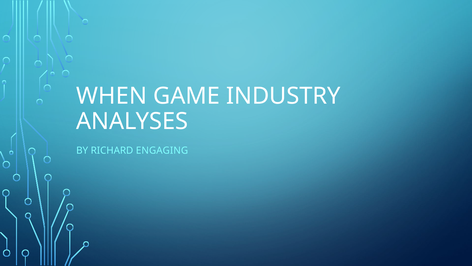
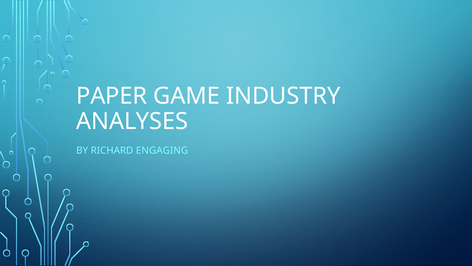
WHEN: WHEN -> PAPER (112, 96)
